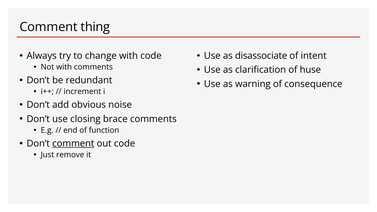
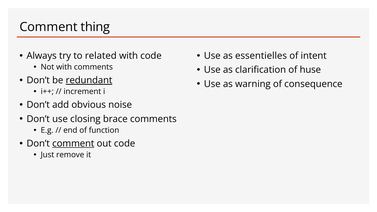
change: change -> related (101, 56)
disassociate: disassociate -> essentielles (261, 56)
redundant underline: none -> present (89, 80)
